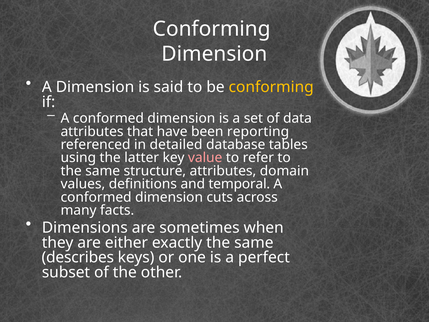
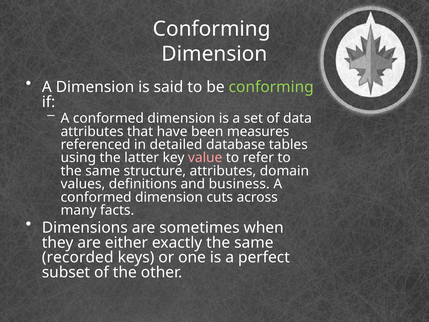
conforming colour: yellow -> light green (271, 87)
reporting: reporting -> measures (258, 131)
temporal: temporal -> business (239, 184)
describes: describes -> recorded (78, 257)
